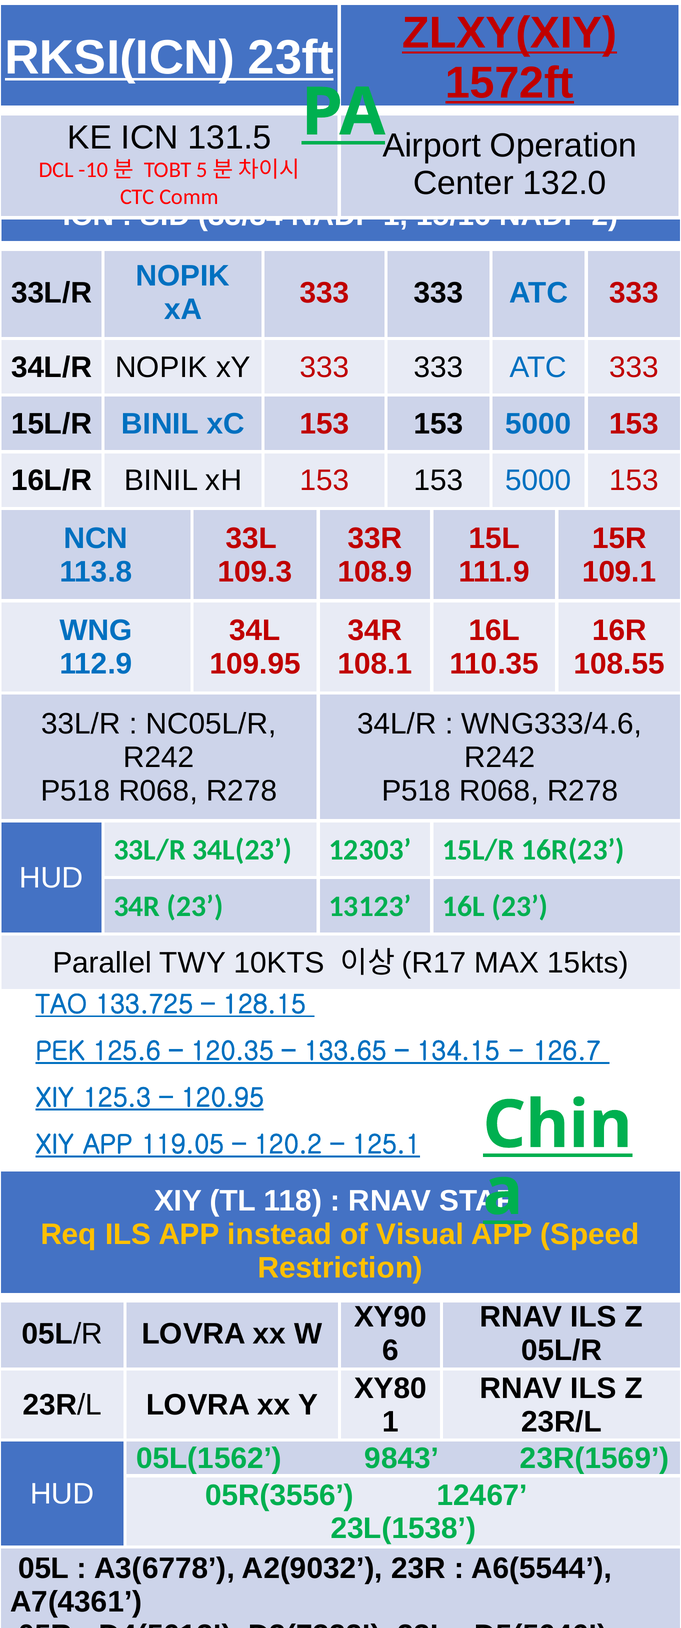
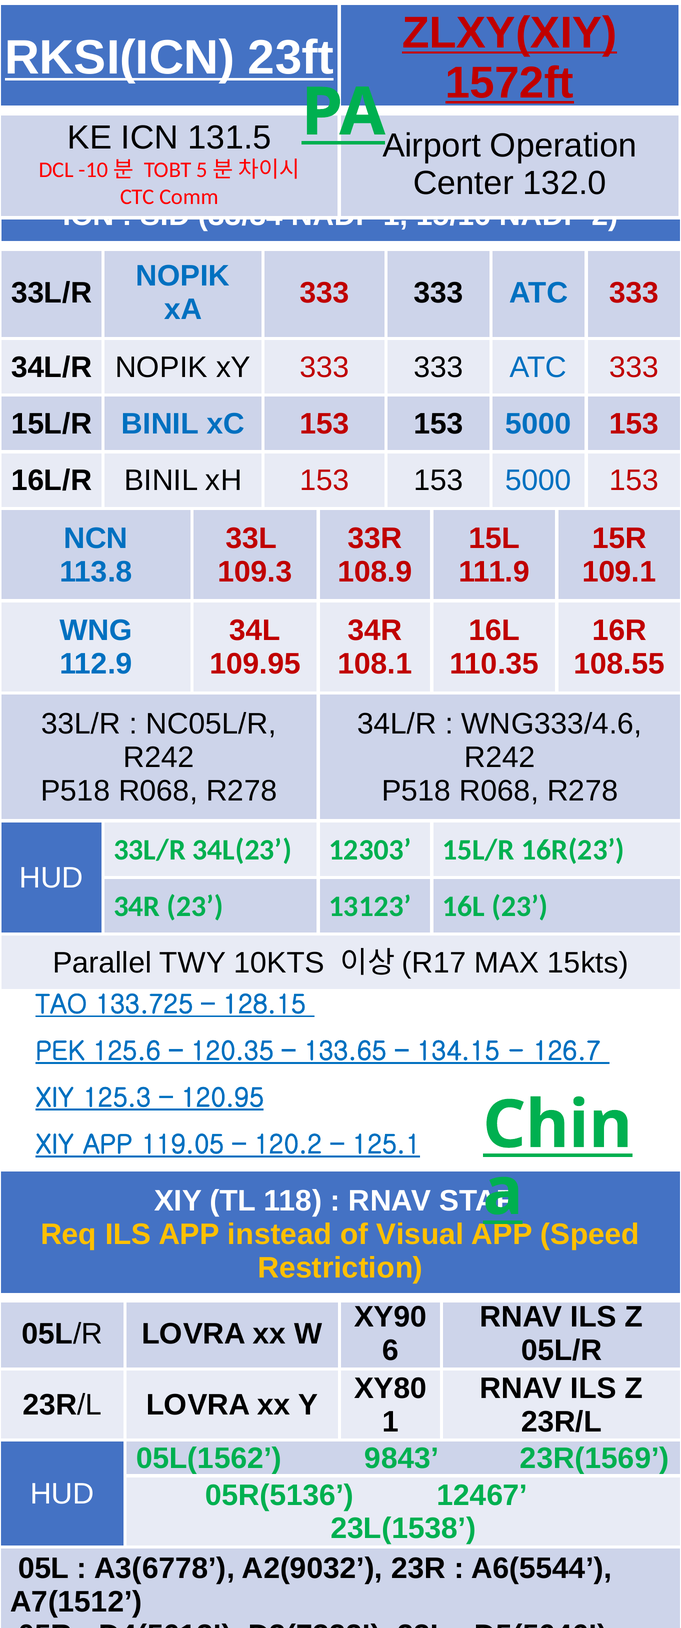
05R(3556: 05R(3556 -> 05R(5136 (279, 1497)
A7(4361: A7(4361 -> A7(1512 (76, 1603)
